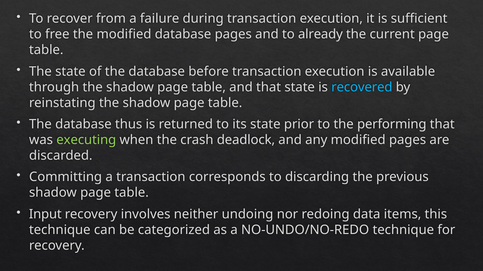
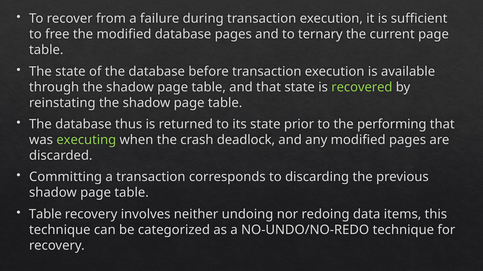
already: already -> ternary (320, 34)
recovered colour: light blue -> light green (362, 87)
Input: Input -> Table (45, 215)
